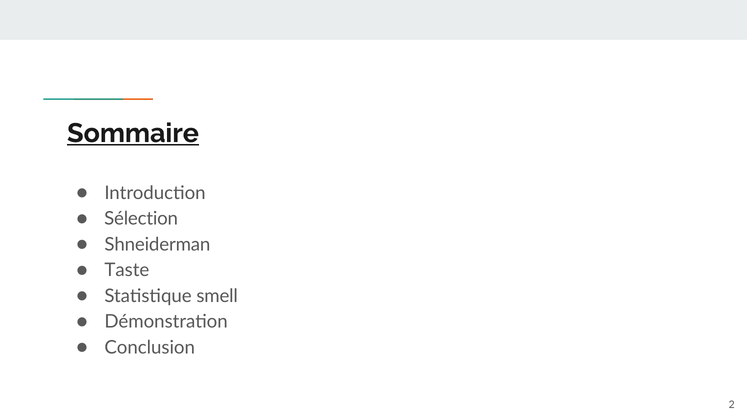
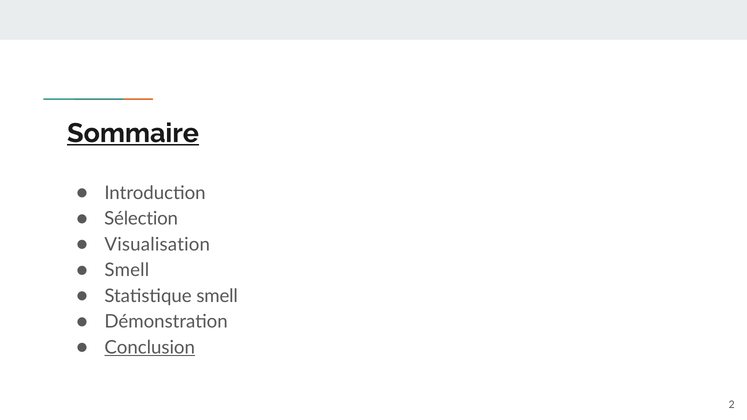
Shneiderman: Shneiderman -> Visualisation (157, 245)
Taste: Taste -> Smell (127, 270)
Conclusion underline: none -> present (150, 348)
